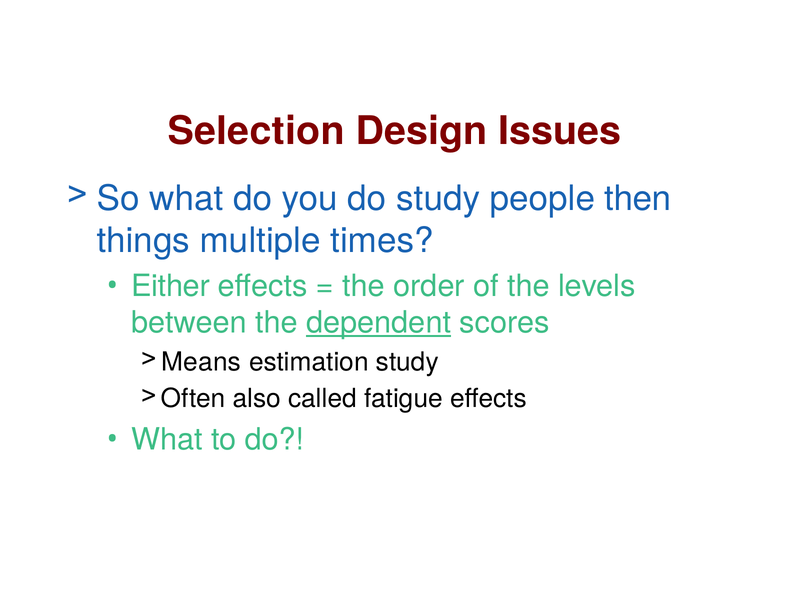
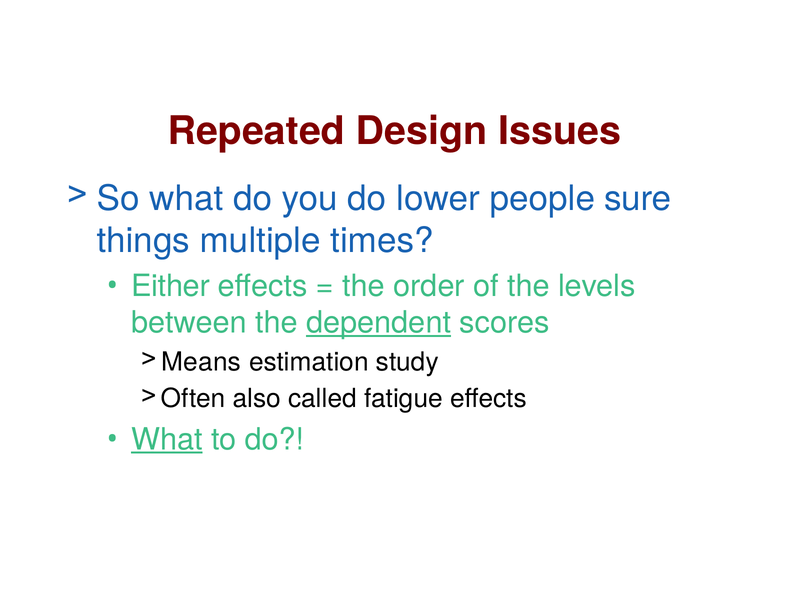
Selection: Selection -> Repeated (256, 131)
do study: study -> lower (438, 198)
then: then -> sure (638, 198)
What underline: none -> present (167, 439)
